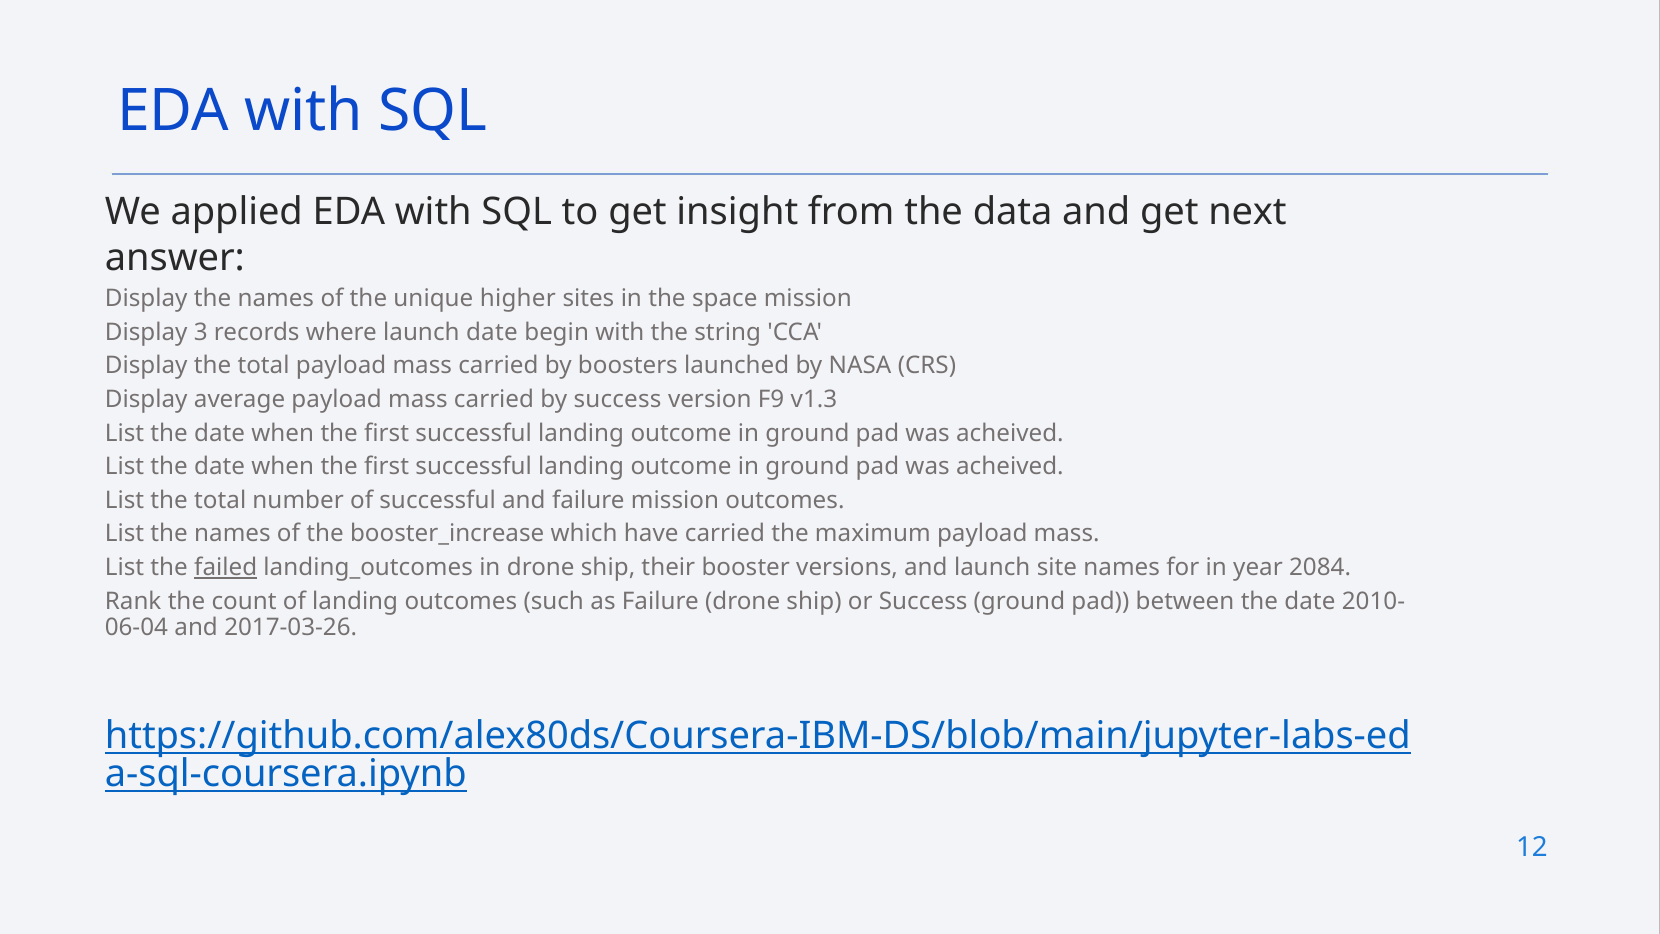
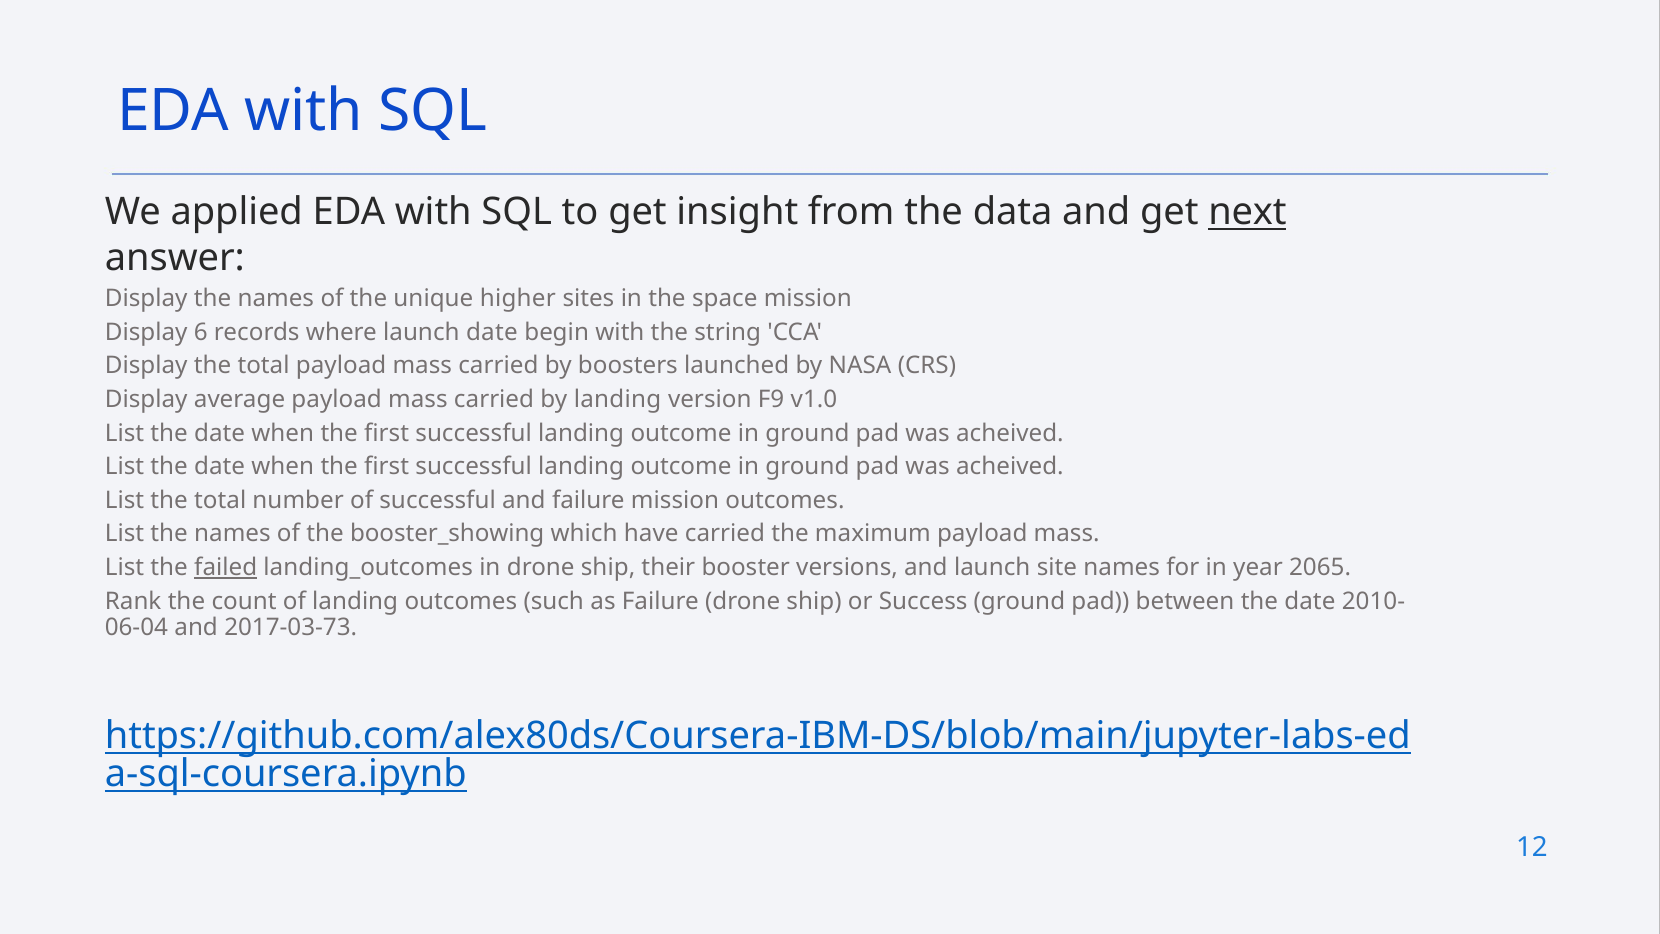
next underline: none -> present (1247, 212)
3: 3 -> 6 (201, 332)
by success: success -> landing (618, 399)
v1.3: v1.3 -> v1.0 (814, 399)
booster_increase: booster_increase -> booster_showing (447, 534)
2084: 2084 -> 2065 (1320, 567)
2017-03-26: 2017-03-26 -> 2017-03-73 (291, 627)
